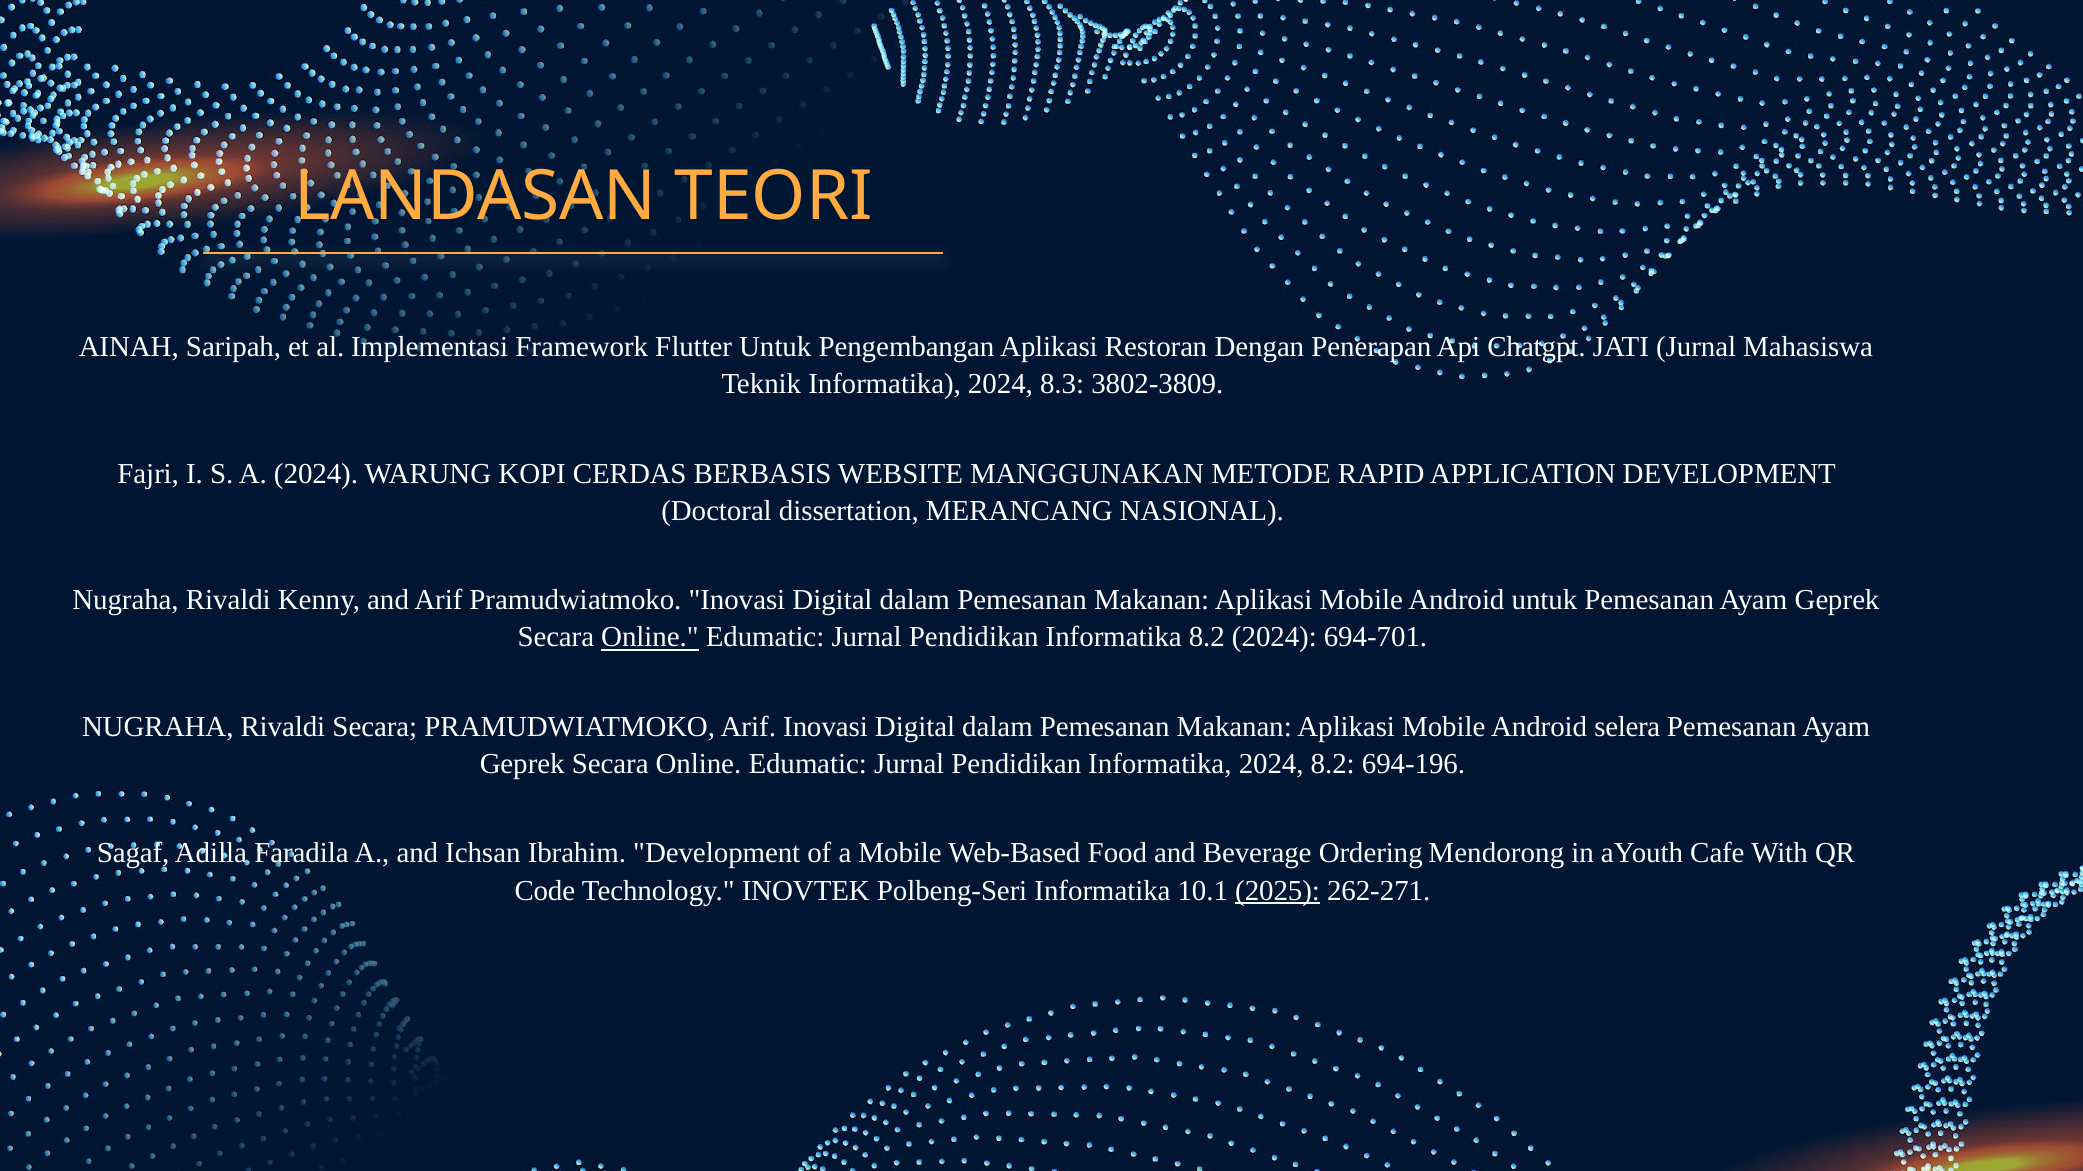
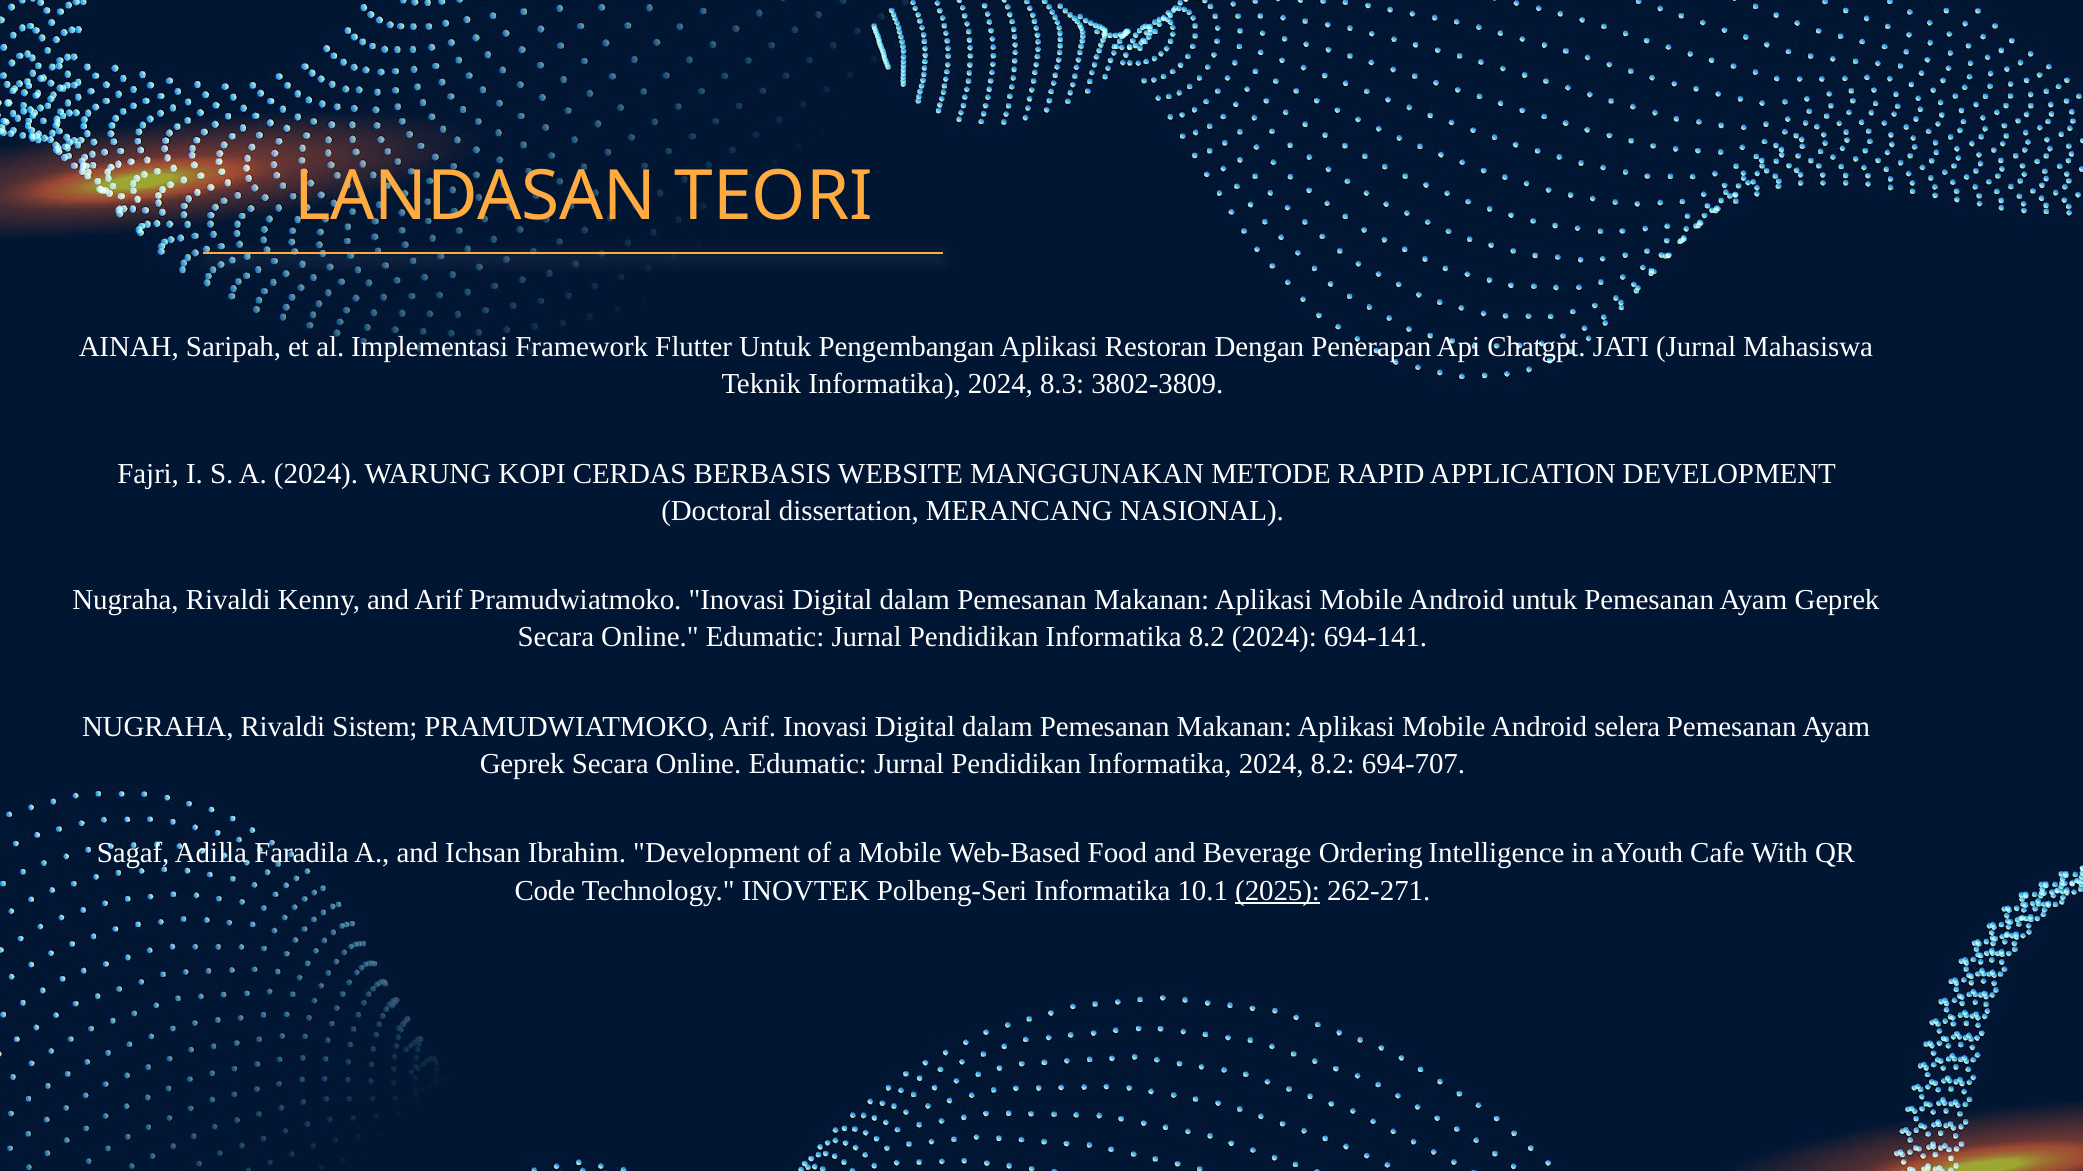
Online underline: present -> none (650, 638)
694-701: 694-701 -> 694-141 (1375, 638)
Rivaldi Secara: Secara -> Sistem (375, 727)
694-196: 694-196 -> 694-707 (1413, 764)
Mendorong: Mendorong -> Intelligence (1496, 854)
